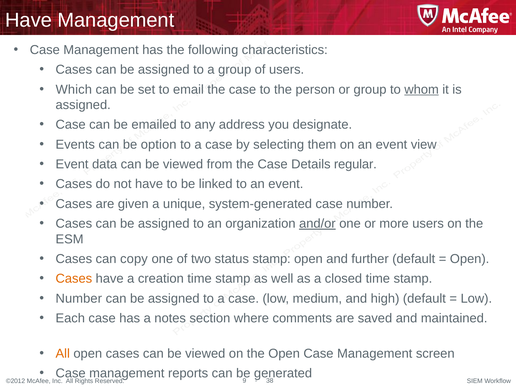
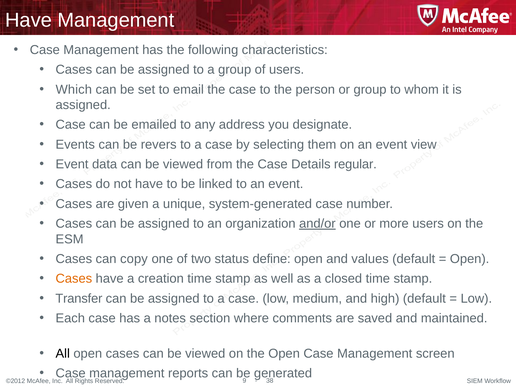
whom underline: present -> none (422, 89)
option: option -> revers (159, 144)
status stamp: stamp -> define (272, 259)
further: further -> values (370, 259)
Number: Number -> Transfer (79, 298)
All colour: orange -> black (63, 354)
